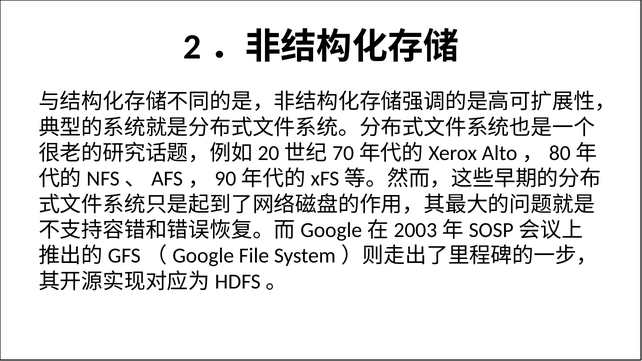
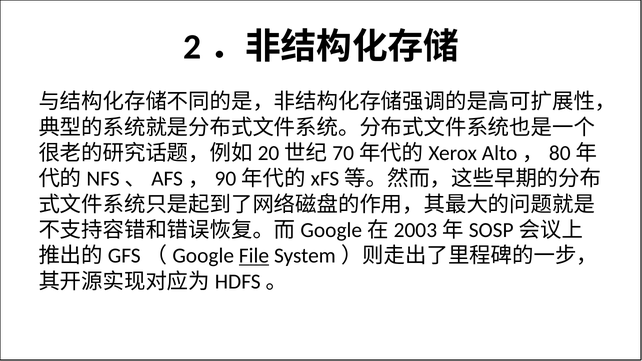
File underline: none -> present (254, 256)
